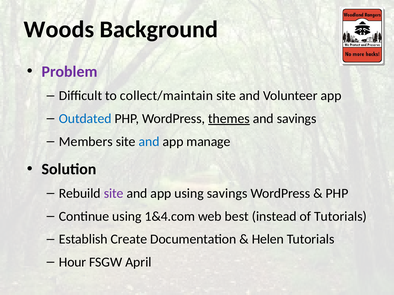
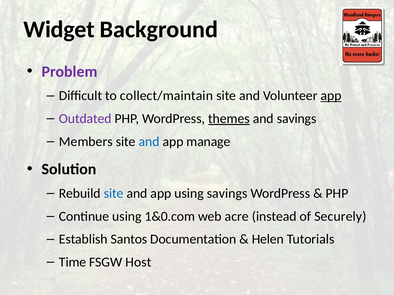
Woods: Woods -> Widget (59, 30)
app underline: none -> present (331, 96)
Outdated colour: blue -> purple (85, 119)
site colour: purple -> blue (114, 194)
1&4.com: 1&4.com -> 1&0.com (170, 217)
best: best -> acre (237, 217)
of Tutorials: Tutorials -> Securely (340, 217)
Create: Create -> Santos (129, 240)
Hour: Hour -> Time (73, 263)
April: April -> Host (138, 263)
